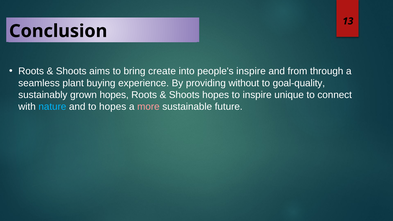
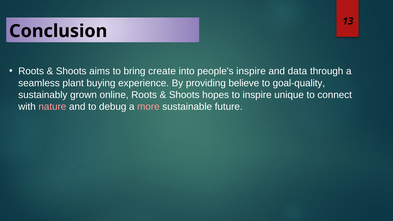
from: from -> data (297, 71)
without: without -> believe (244, 83)
grown hopes: hopes -> online (114, 95)
nature colour: light blue -> pink (52, 107)
to hopes: hopes -> debug (113, 107)
